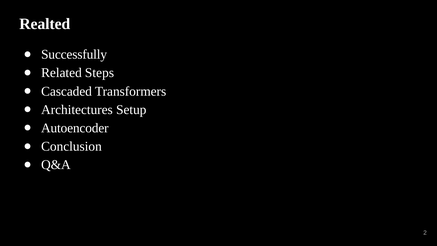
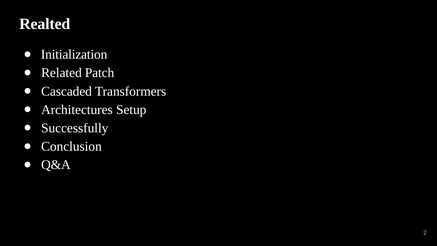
Successfully: Successfully -> Initialization (74, 54)
Steps: Steps -> Patch (100, 73)
Autoencoder: Autoencoder -> Successfully (75, 128)
